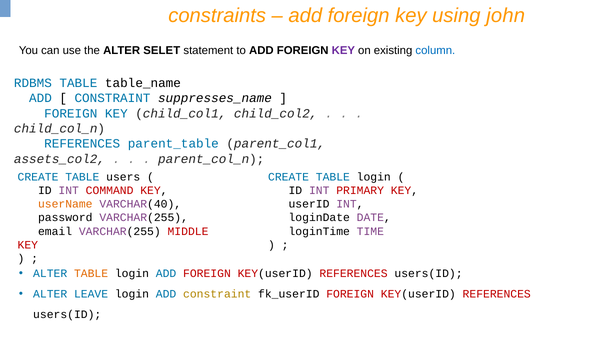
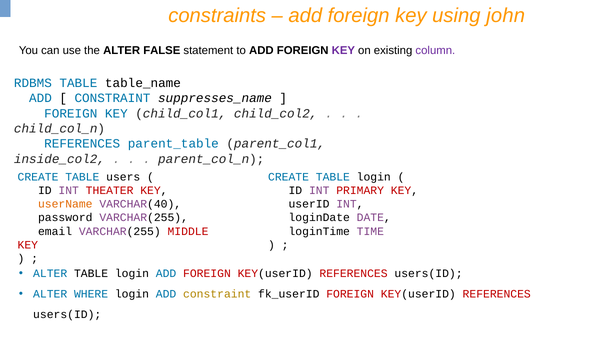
SELET: SELET -> FALSE (162, 50)
column colour: blue -> purple (435, 50)
assets_col2: assets_col2 -> inside_col2 (59, 159)
COMMAND: COMMAND -> THEATER (110, 190)
TABLE colour: orange -> black (91, 274)
LEAVE: LEAVE -> WHERE (91, 294)
